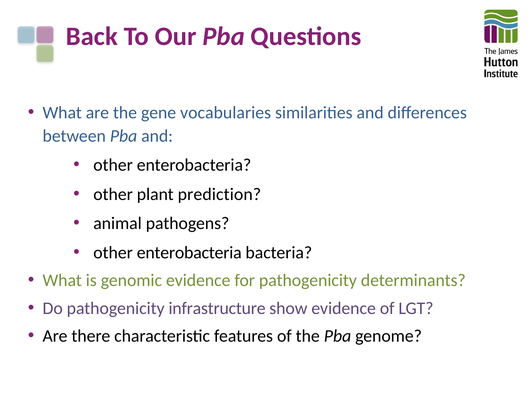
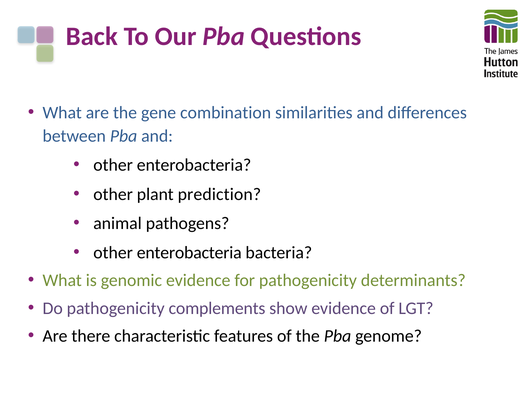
vocabularies: vocabularies -> combination (226, 113)
infrastructure: infrastructure -> complements (217, 308)
